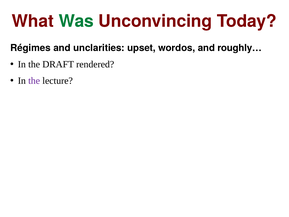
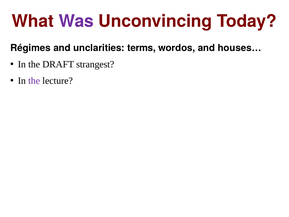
Was colour: green -> purple (76, 21)
upset: upset -> terms (142, 48)
roughly…: roughly… -> houses… (240, 48)
rendered: rendered -> strangest (95, 64)
